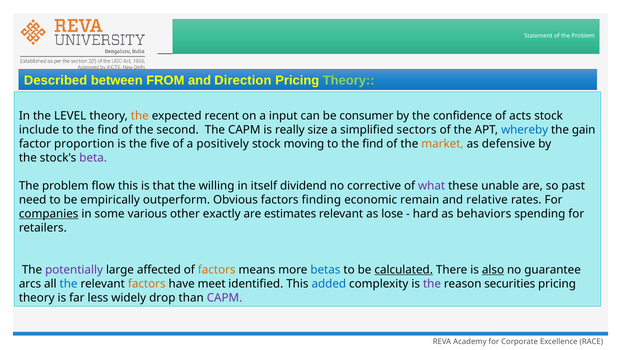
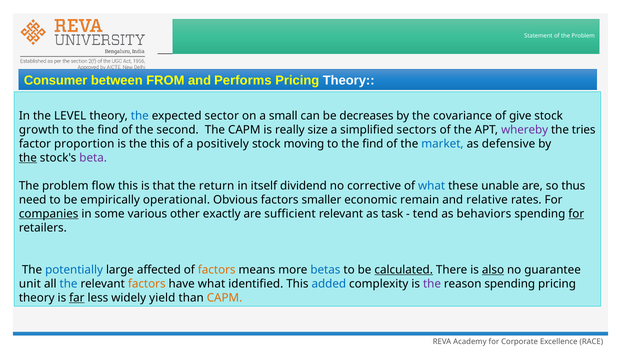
Described: Described -> Consumer (56, 80)
Direction: Direction -> Performs (243, 80)
Theory colour: light green -> white (349, 80)
the colour: orange -> blue (140, 115)
recent: recent -> sector (222, 115)
input: input -> small (283, 115)
consumer: consumer -> decreases (366, 115)
confidence: confidence -> covariance (463, 115)
acts: acts -> give (520, 115)
include: include -> growth (39, 129)
whereby colour: blue -> purple (525, 129)
gain: gain -> tries (584, 129)
the five: five -> this (160, 143)
market colour: orange -> blue (442, 143)
the underline: none -> present (28, 157)
willing: willing -> return (217, 185)
what colour: purple -> blue (432, 185)
past: past -> thus (573, 185)
outperform: outperform -> operational (176, 199)
finding: finding -> smaller (321, 199)
estimates: estimates -> sufficient (290, 213)
lose: lose -> task (392, 213)
hard: hard -> tend (426, 213)
for underline: none -> present (576, 213)
potentially colour: purple -> blue (74, 269)
arcs: arcs -> unit (30, 283)
have meet: meet -> what (212, 283)
reason securities: securities -> spending (510, 283)
far underline: none -> present (77, 297)
drop: drop -> yield (162, 297)
CAPM colour: purple -> orange (225, 297)
